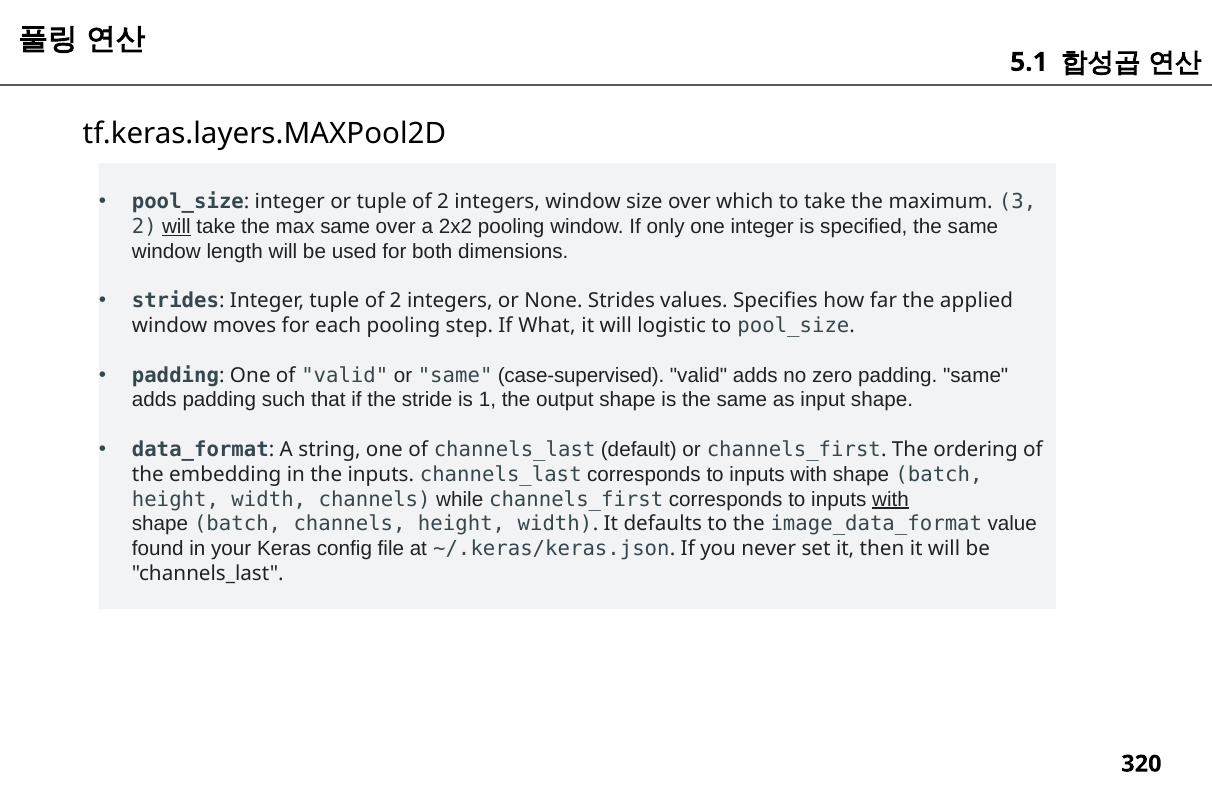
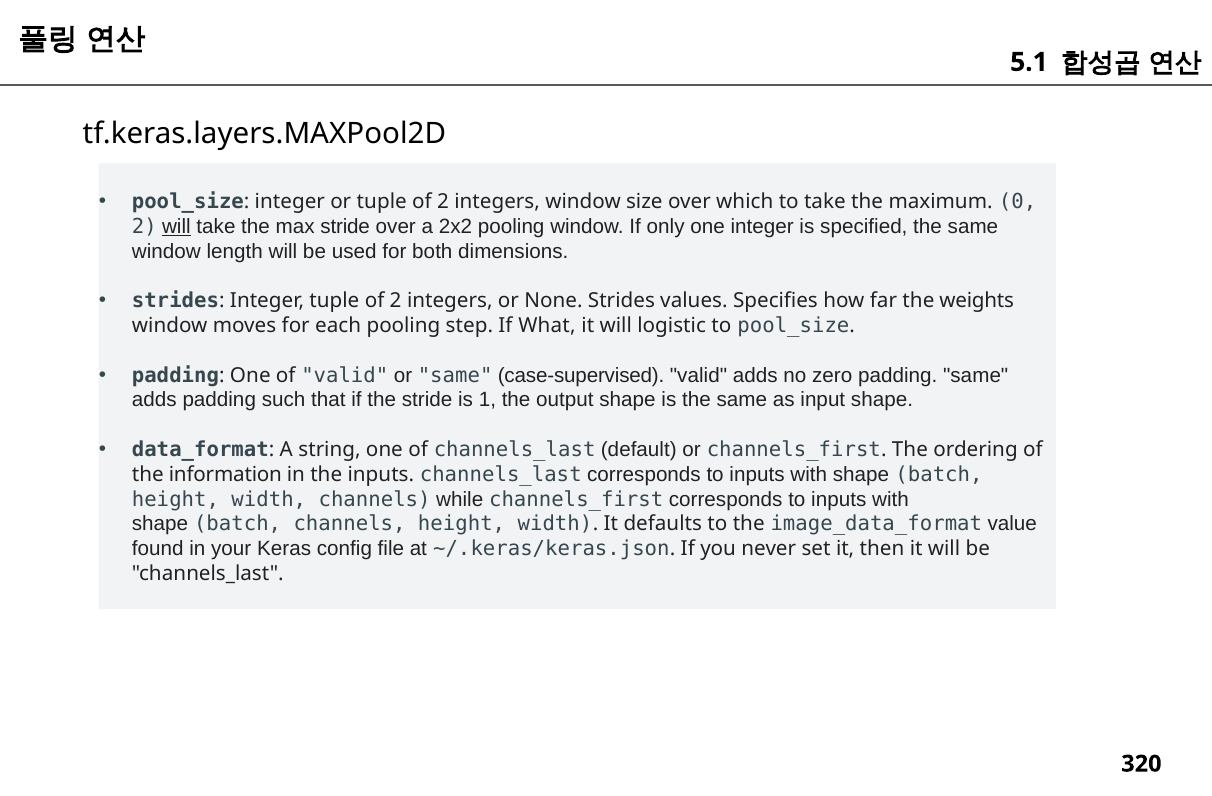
3: 3 -> 0 (1018, 202)
max same: same -> stride (345, 227)
applied: applied -> weights (977, 301)
embedding: embedding -> information (225, 474)
with underline: present -> none (891, 499)
